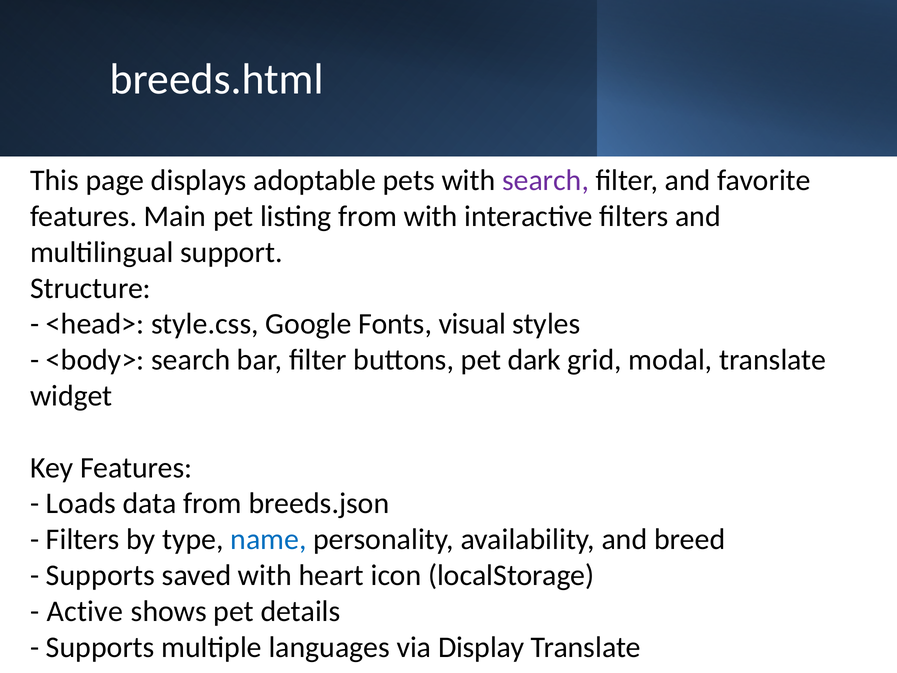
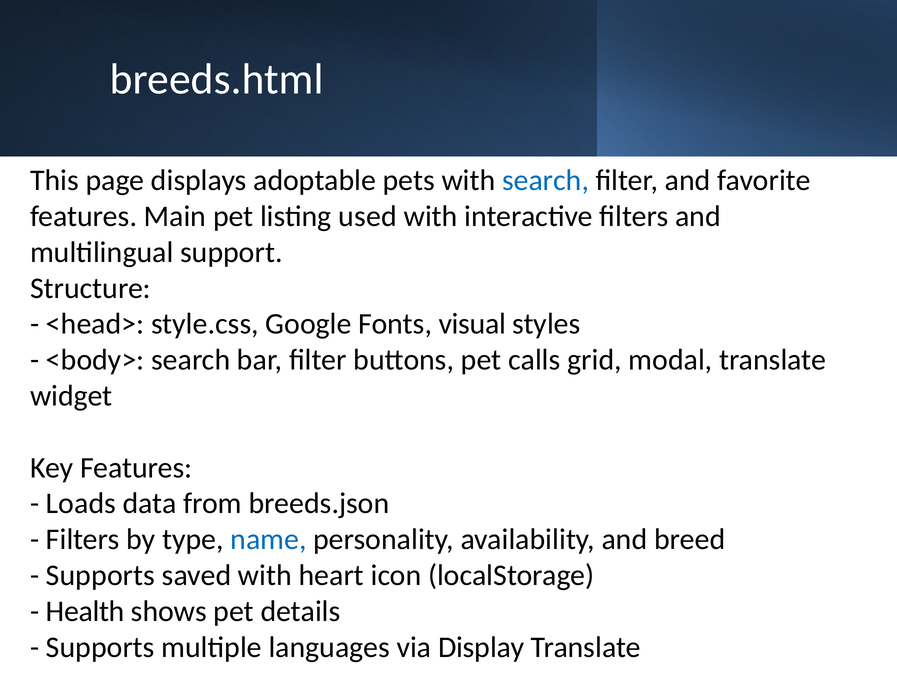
search colour: purple -> blue (546, 180)
listing from: from -> used (368, 216)
dark: dark -> calls (534, 360)
Active: Active -> Health (85, 611)
